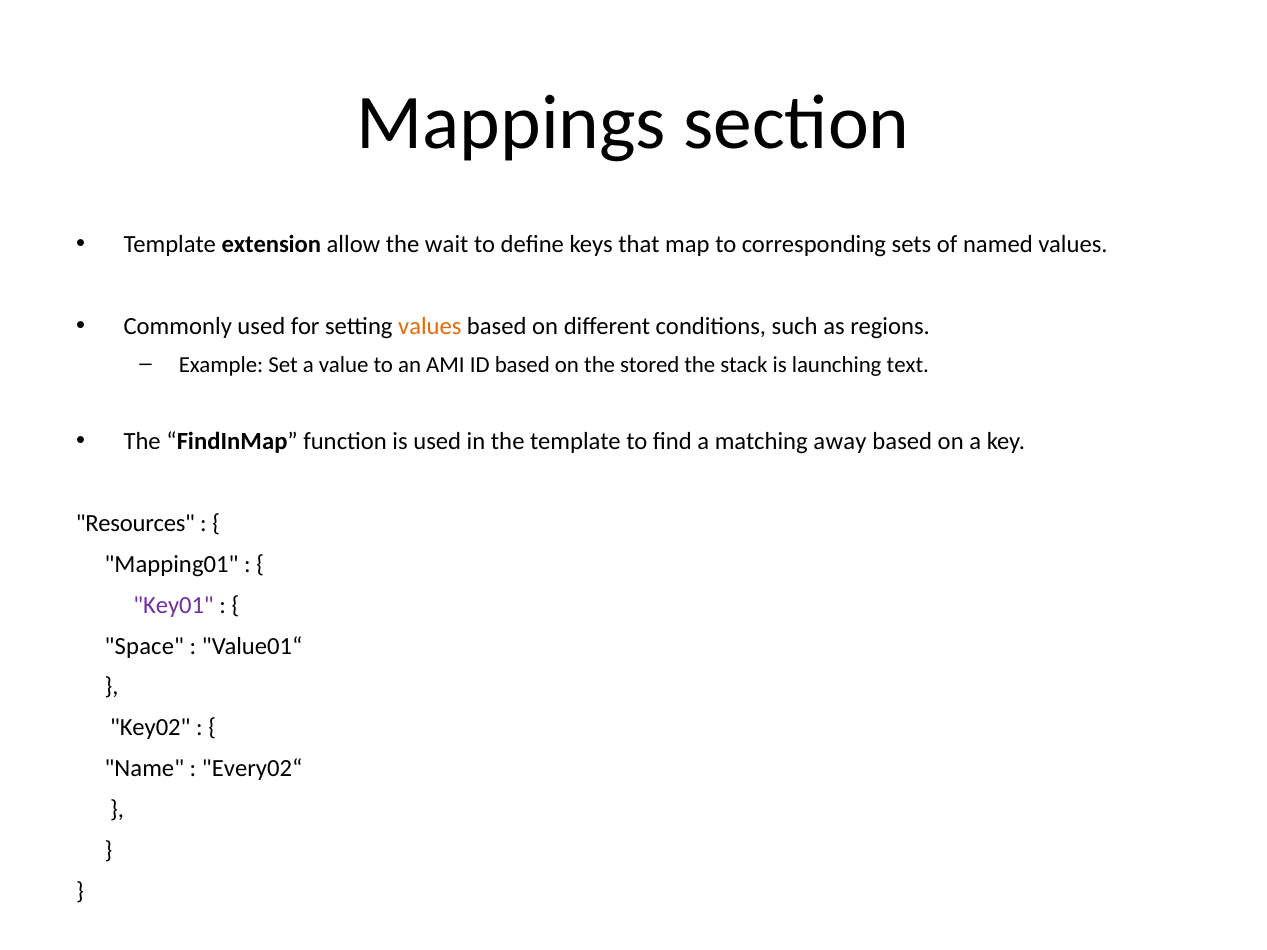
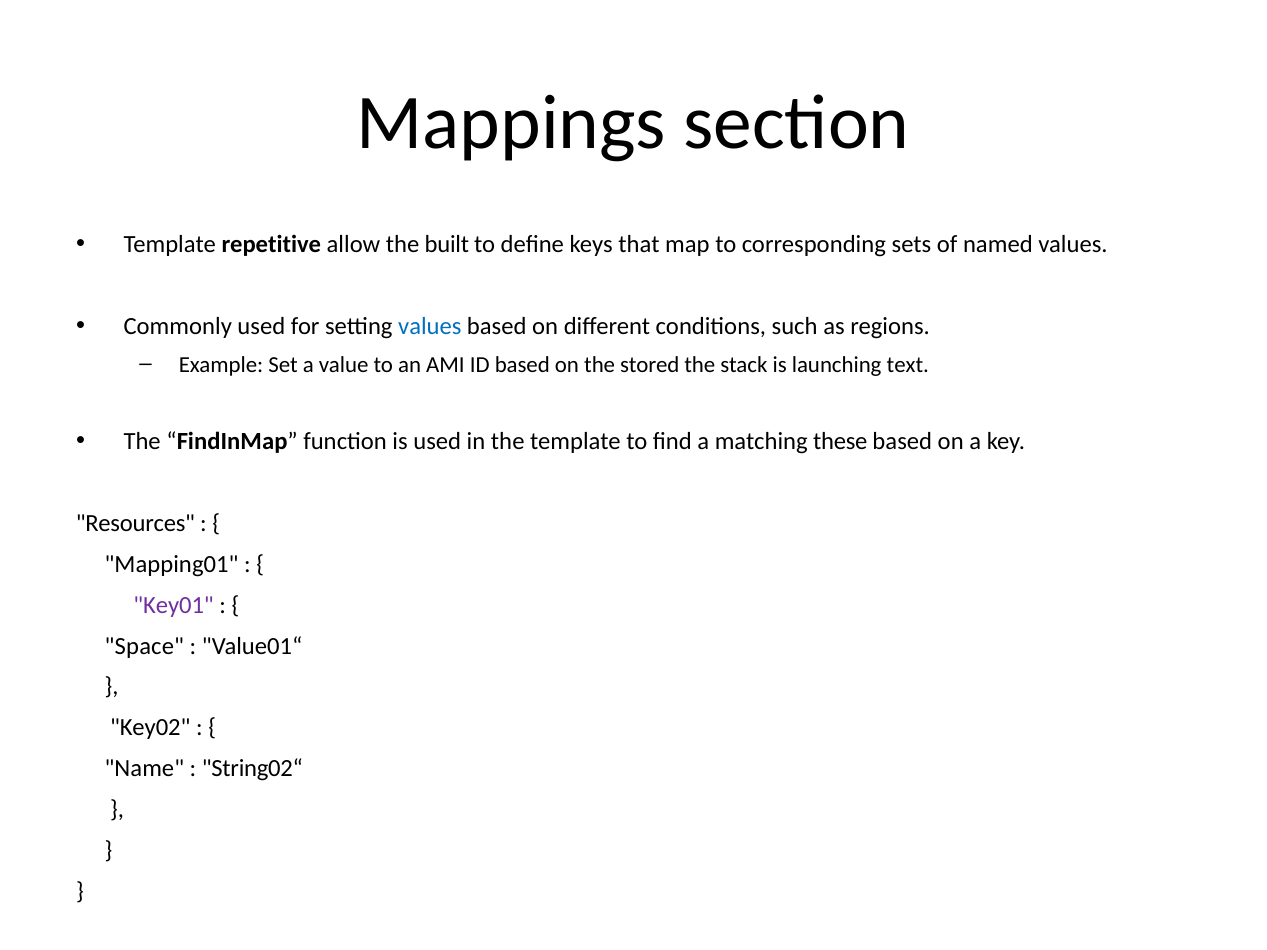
extension: extension -> repetitive (271, 245)
wait: wait -> built (447, 245)
values colour: orange -> blue (430, 326)
away: away -> these (840, 442)
Every02“: Every02“ -> String02“ (252, 769)
